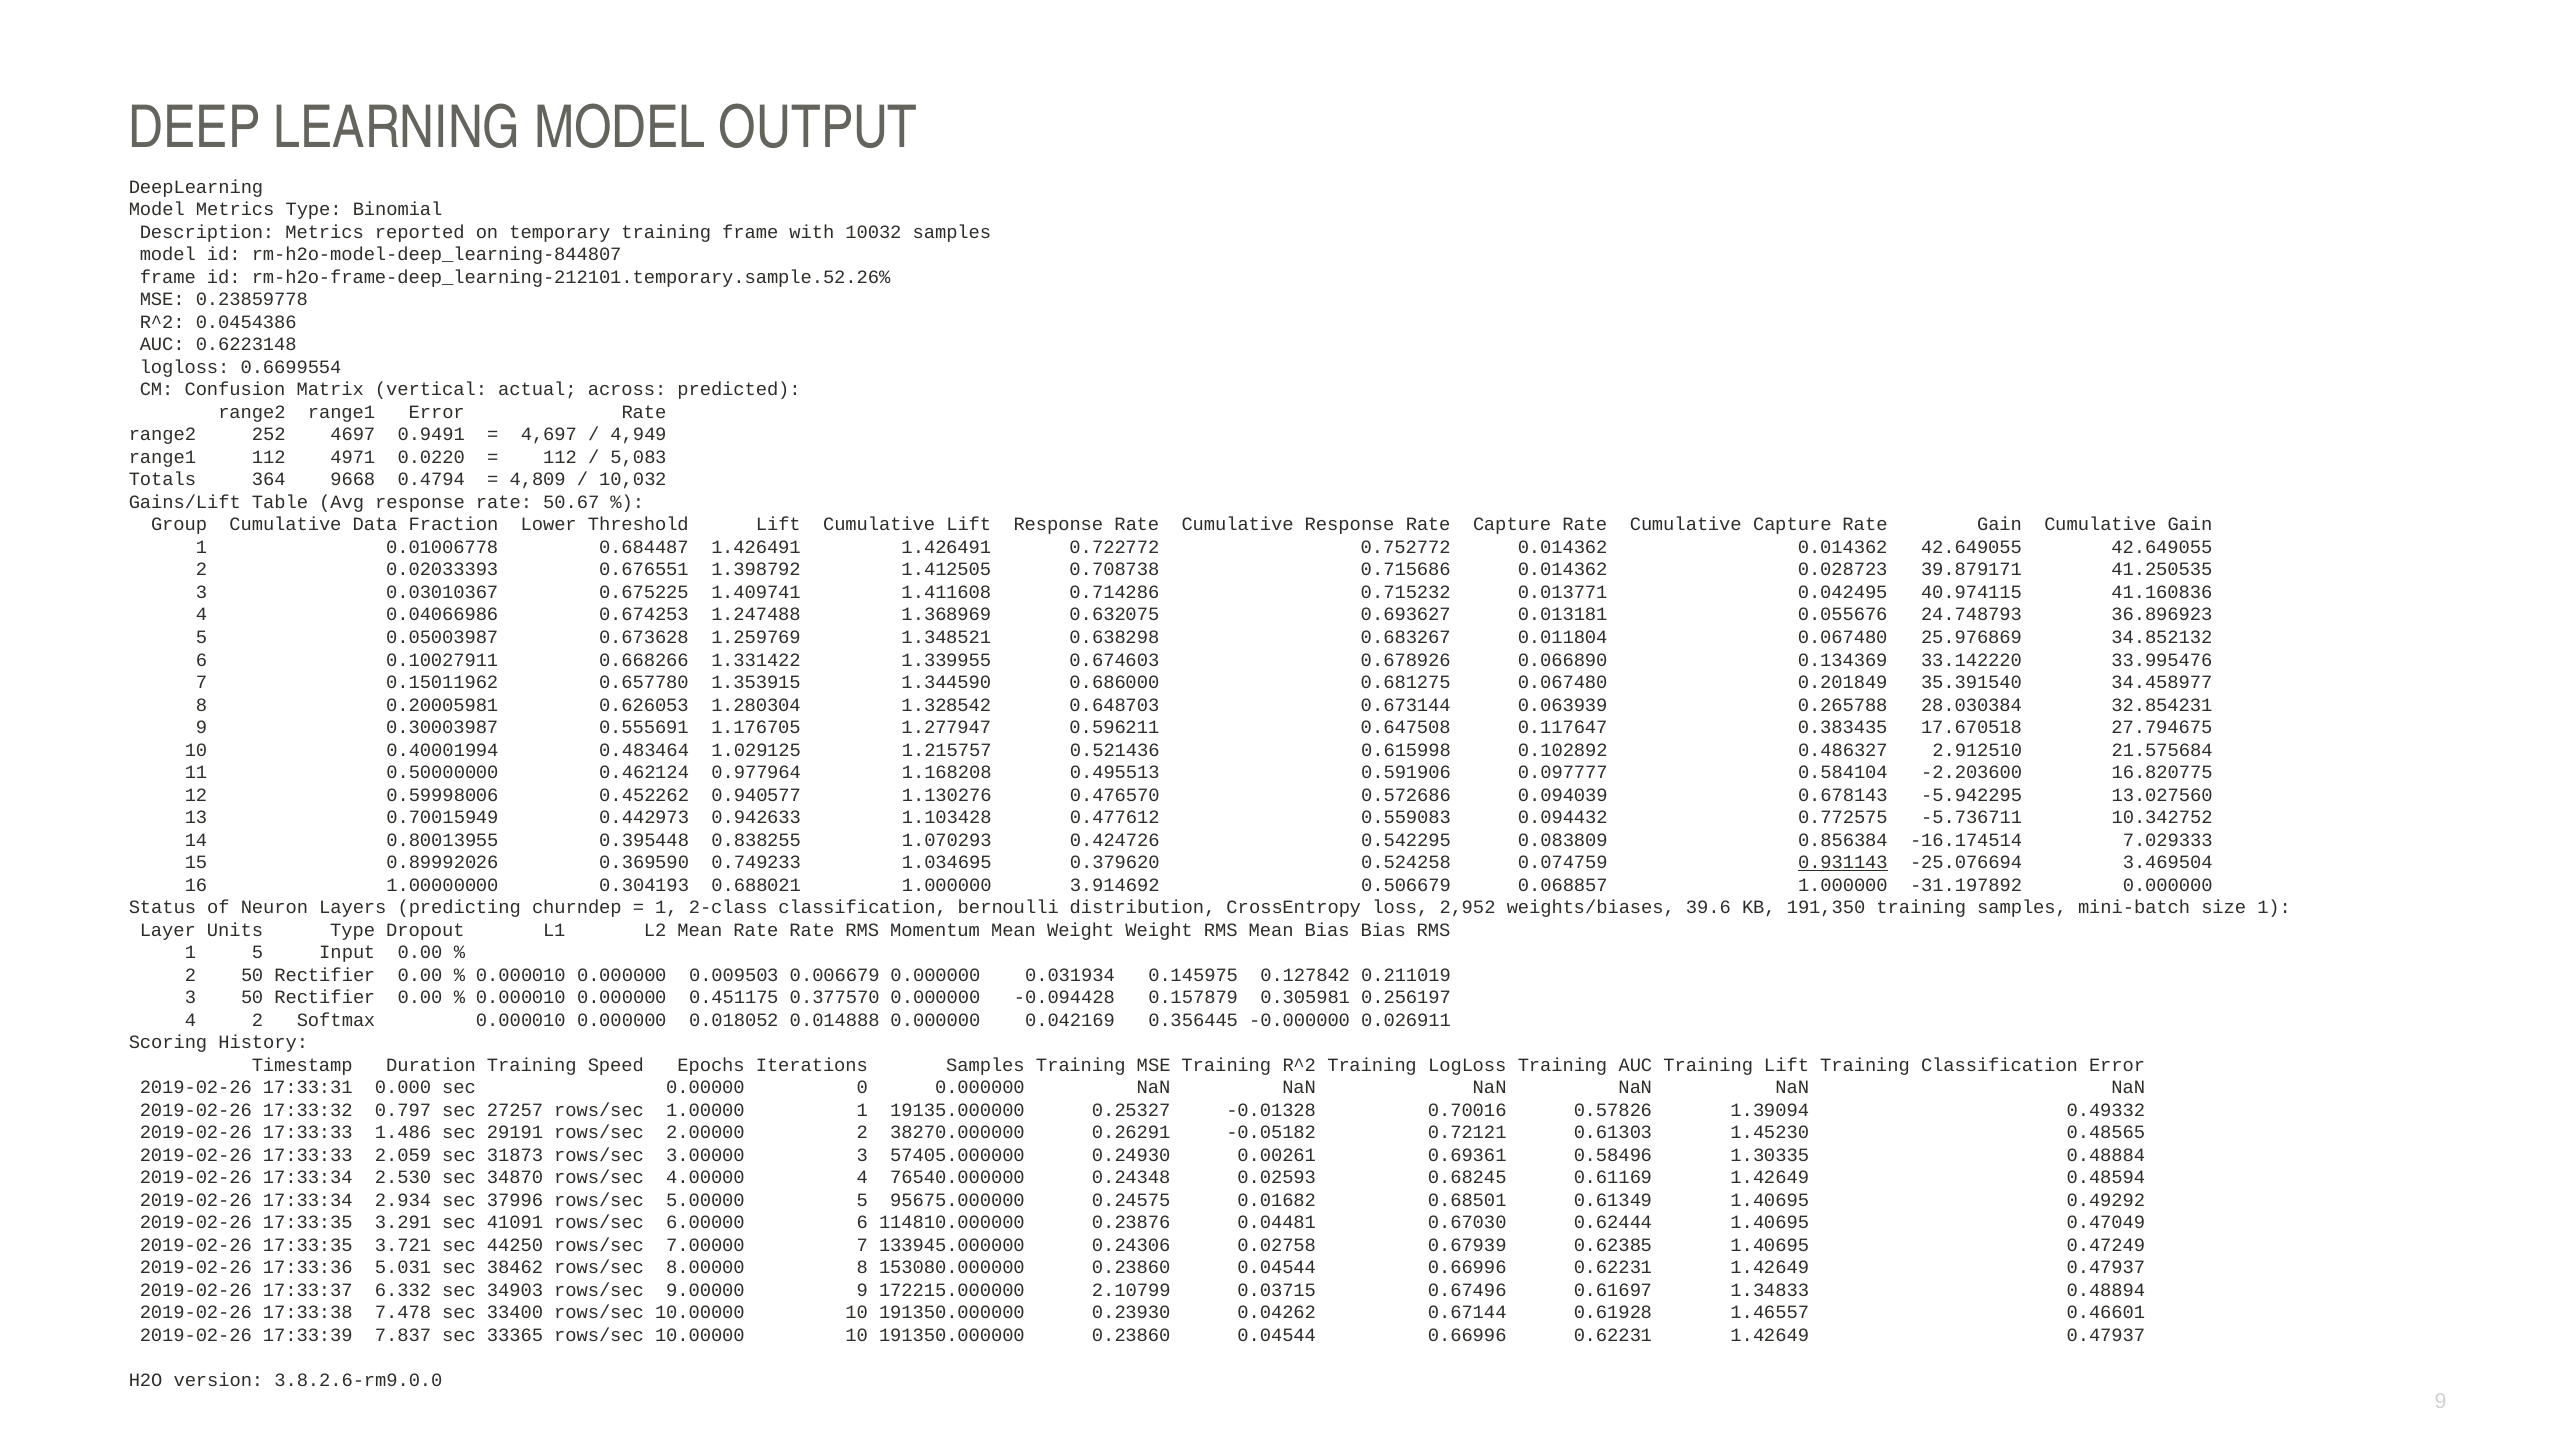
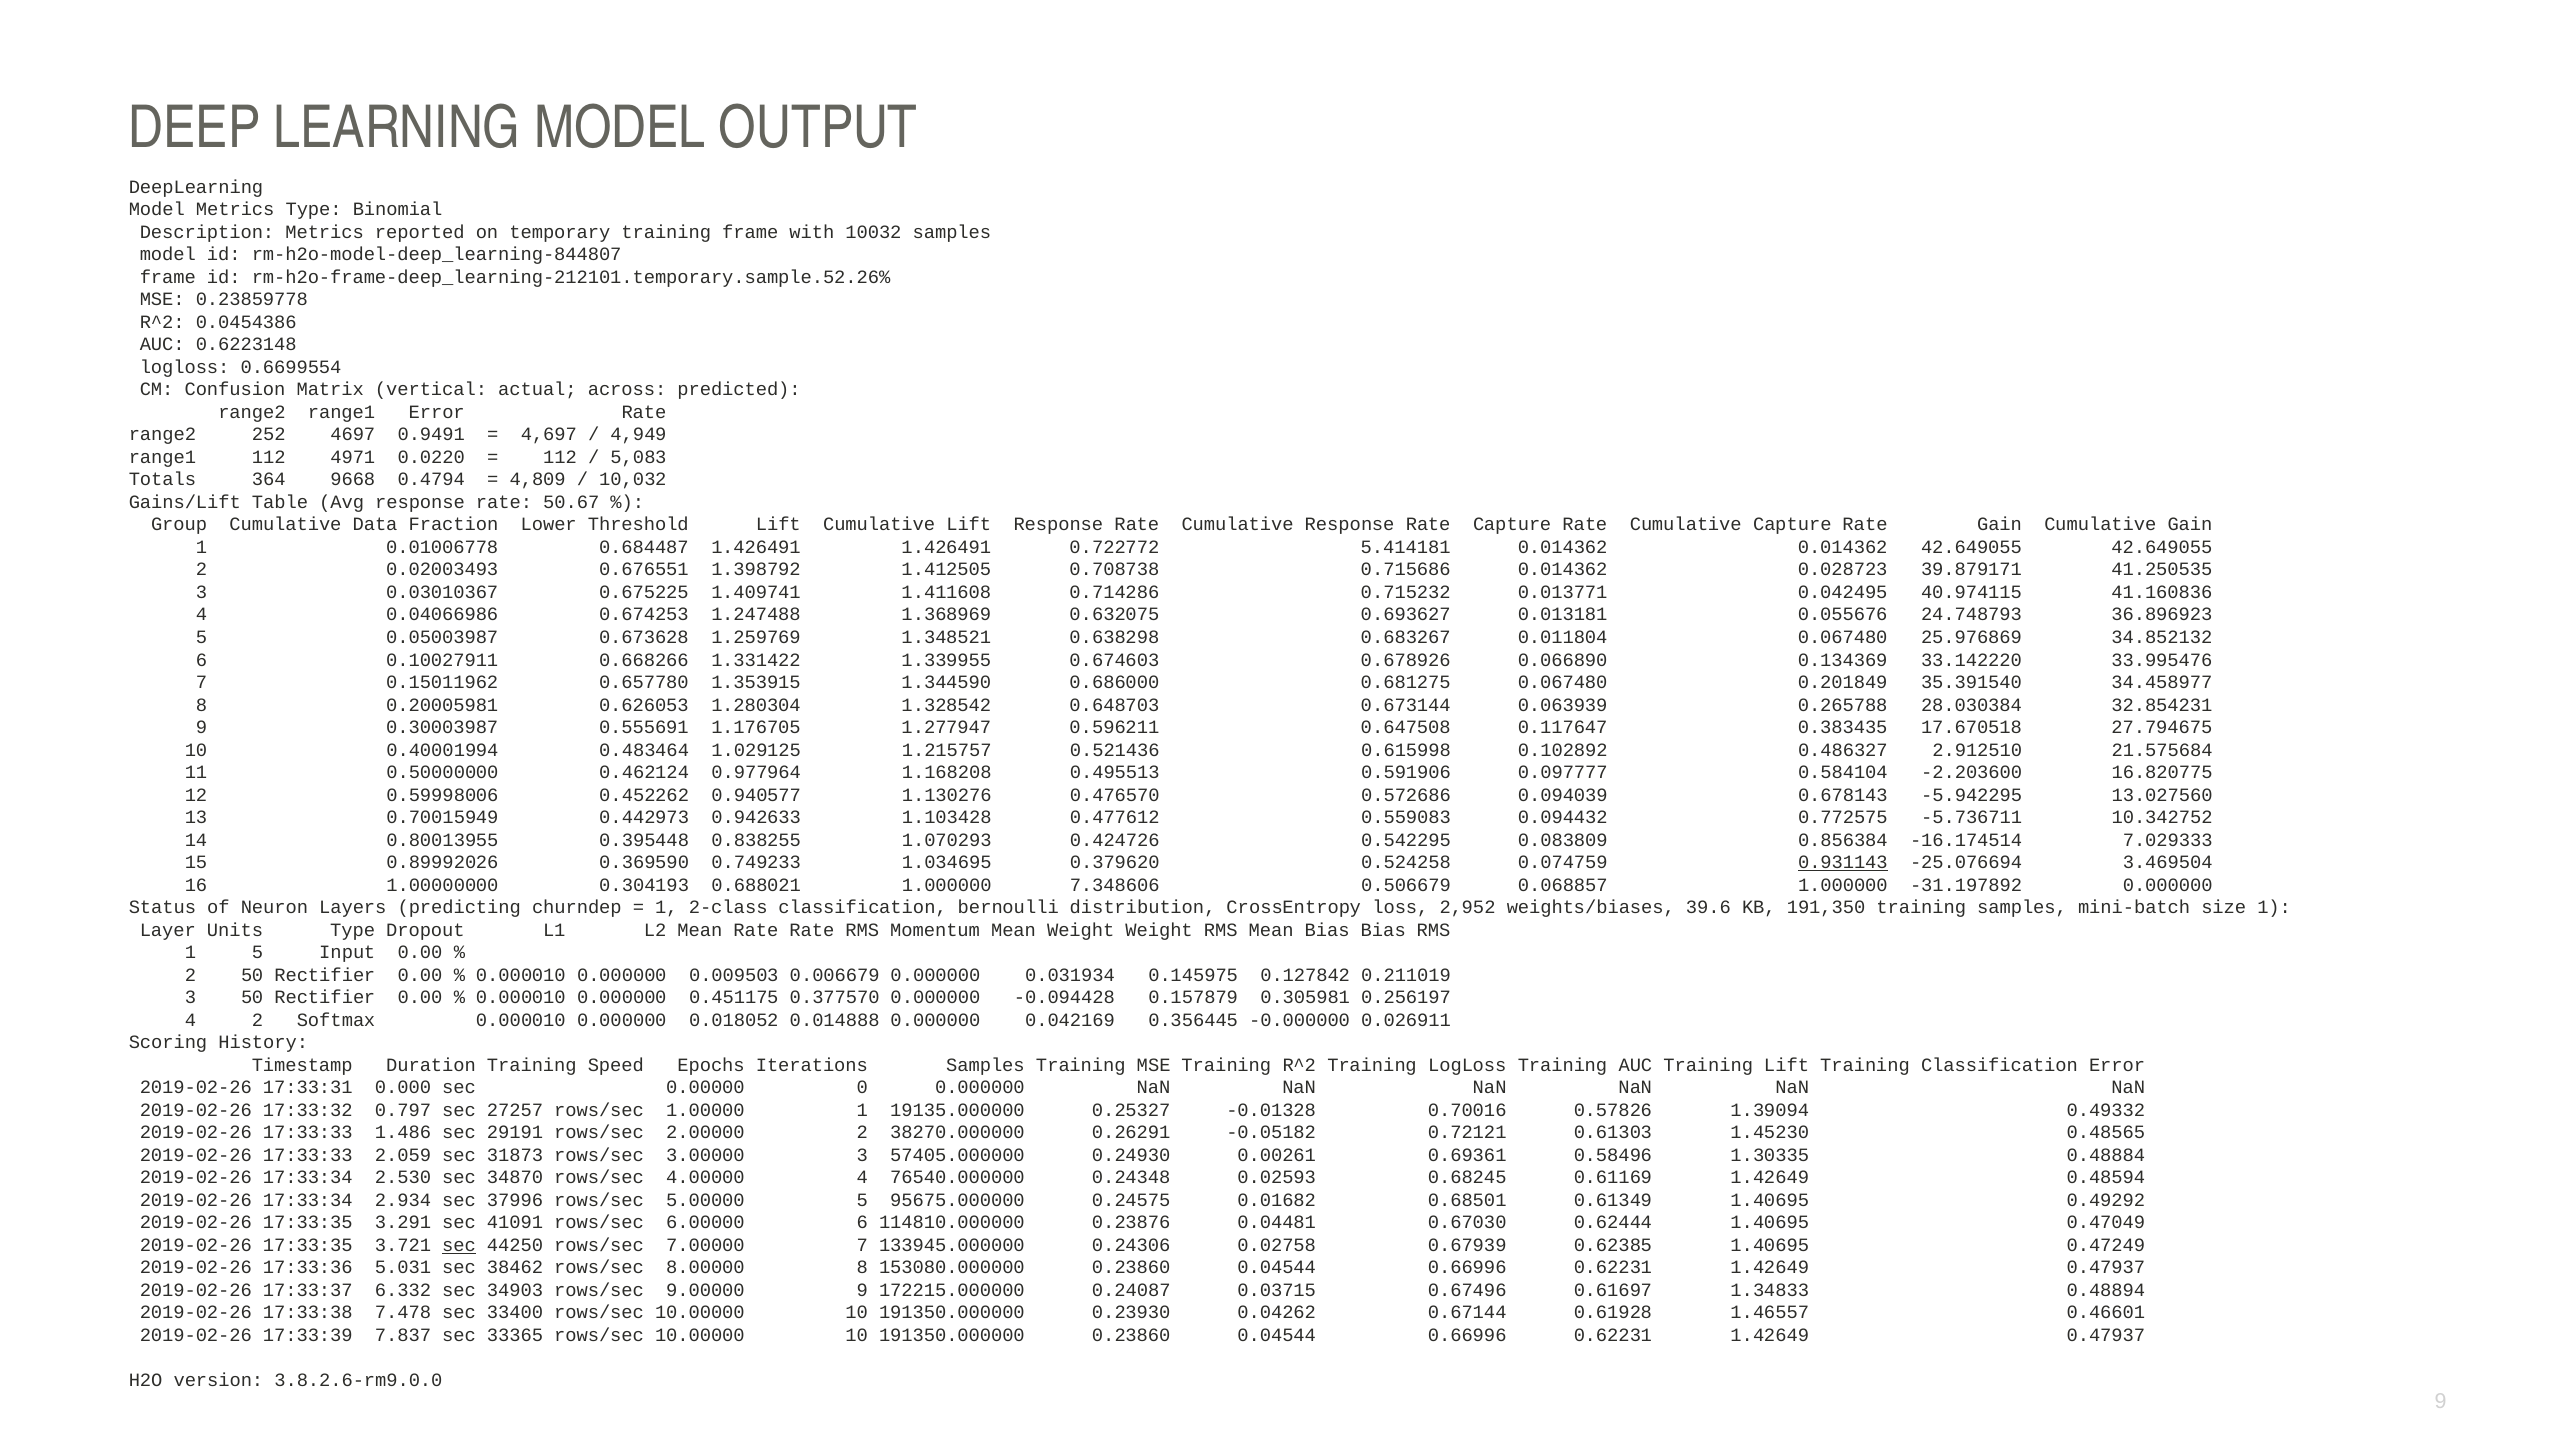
0.752772: 0.752772 -> 5.414181 (1406, 547)
0.02033393: 0.02033393 -> 0.02003493 (442, 570)
3.914692: 3.914692 -> 7.348606 (1115, 885)
sec underline: none -> present (459, 1245)
2.10799: 2.10799 -> 0.24087 (1131, 1290)
